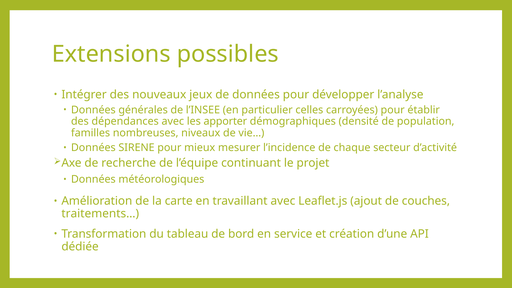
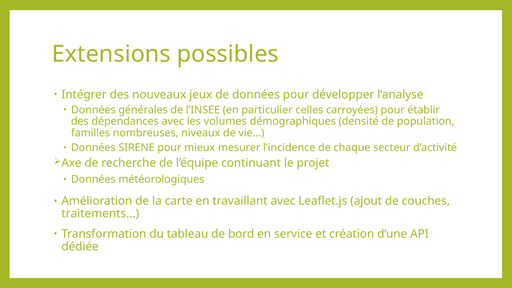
apporter: apporter -> volumes (225, 121)
